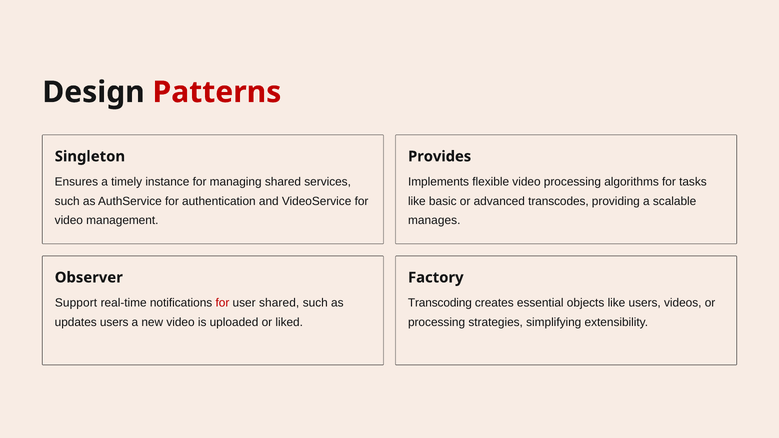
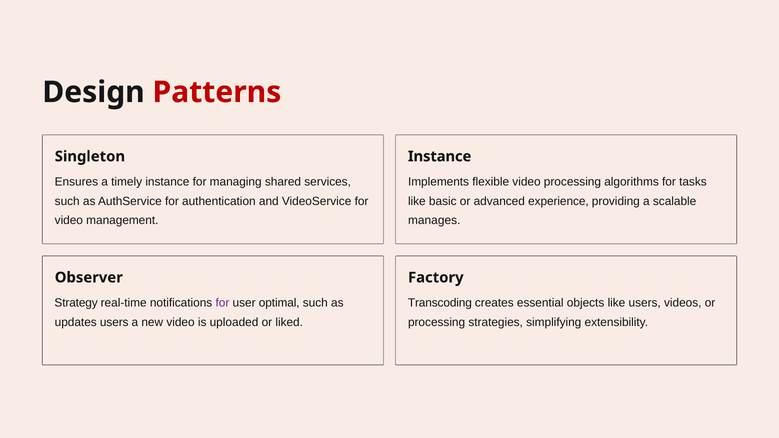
Provides: Provides -> Instance (440, 157)
transcodes: transcodes -> experience (558, 201)
Support: Support -> Strategy (76, 303)
for colour: red -> purple (222, 303)
user shared: shared -> optimal (279, 303)
